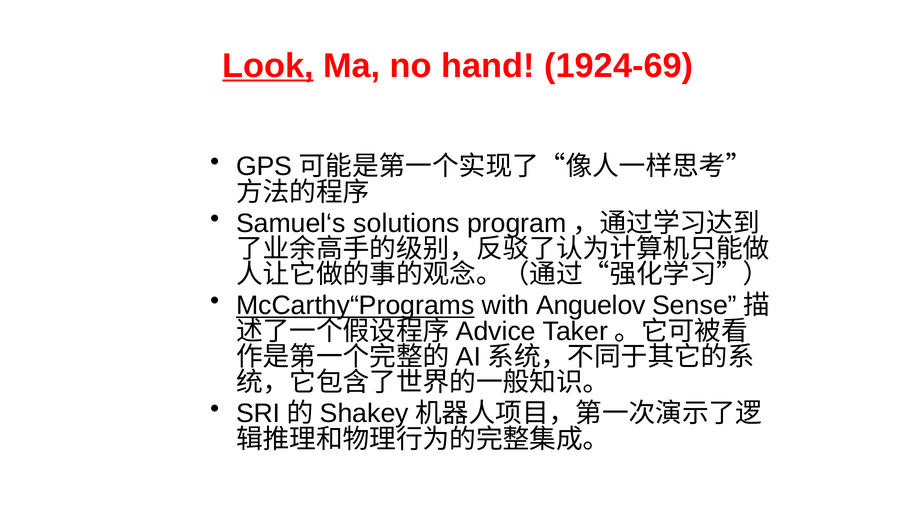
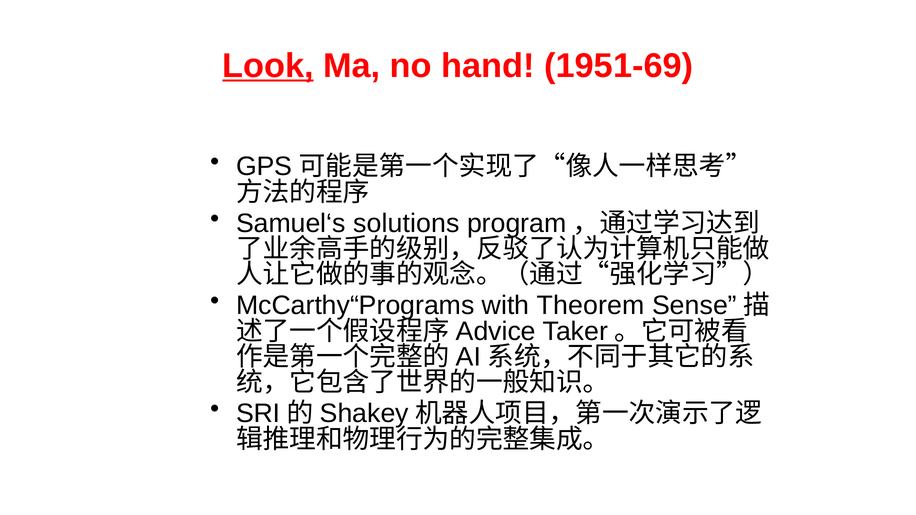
1924-69: 1924-69 -> 1951-69 (619, 66)
McCarthy“Programs underline: present -> none (355, 306)
Anguelov: Anguelov -> Theorem (591, 306)
